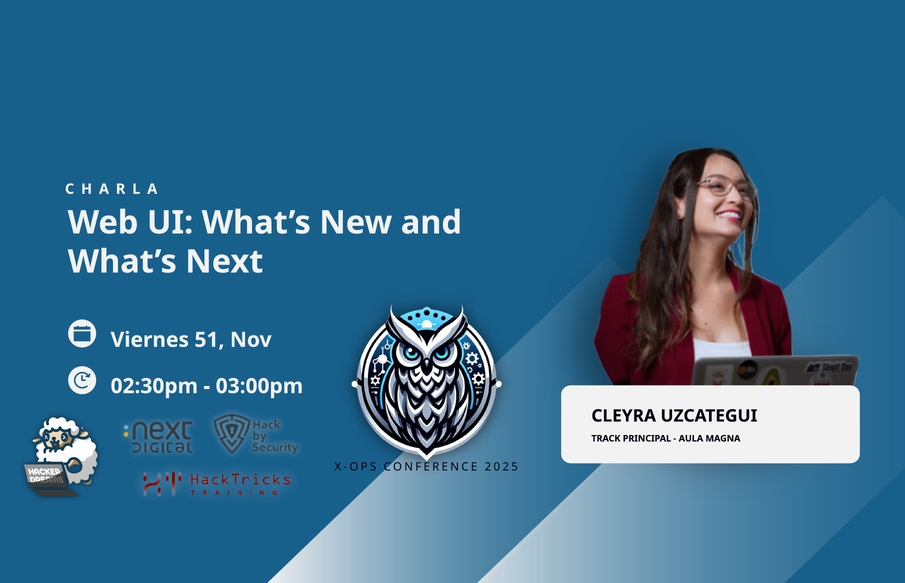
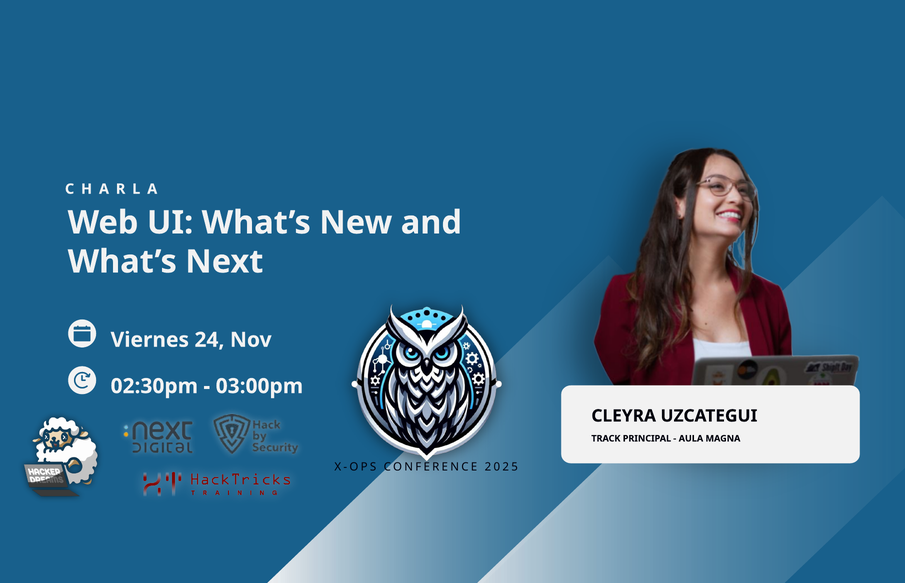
51: 51 -> 24 (209, 340)
